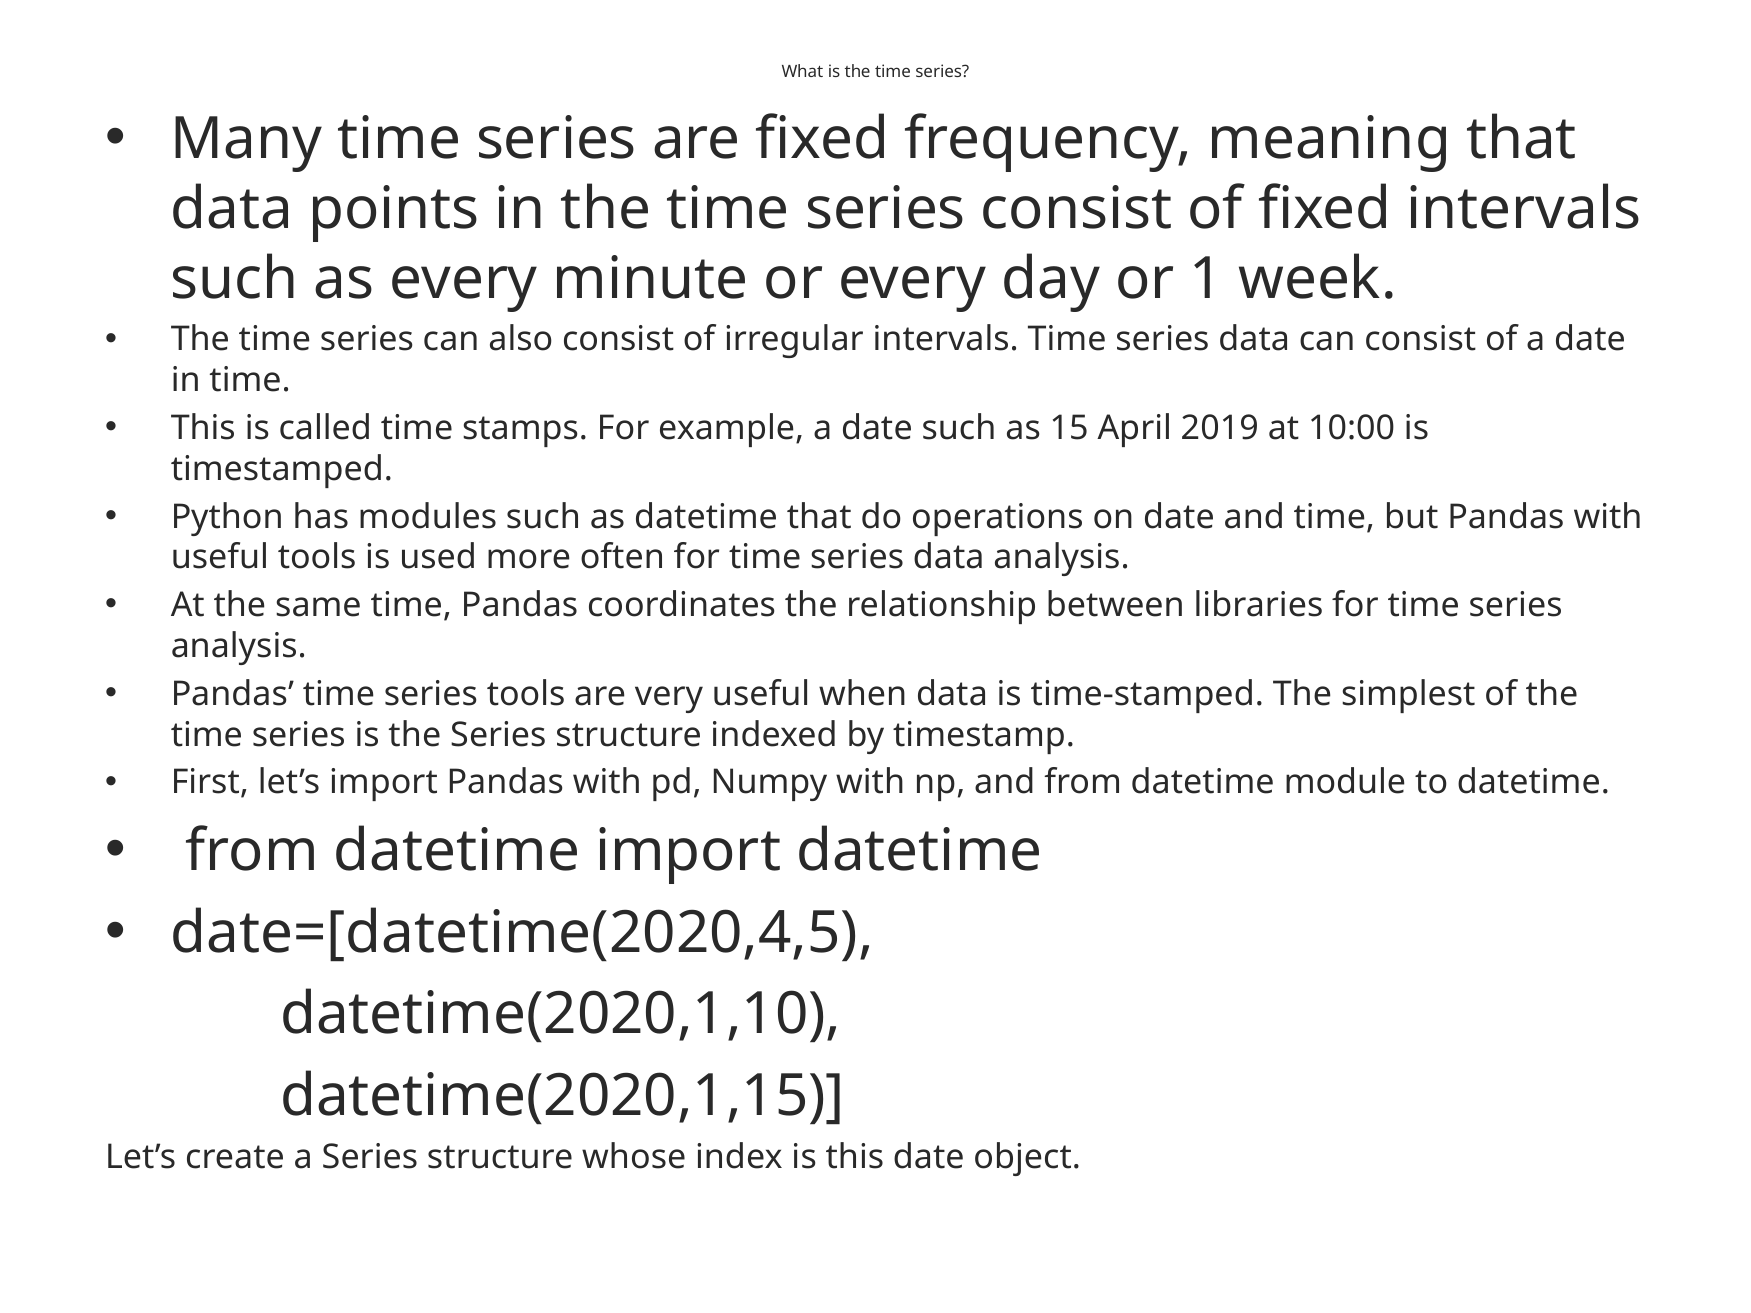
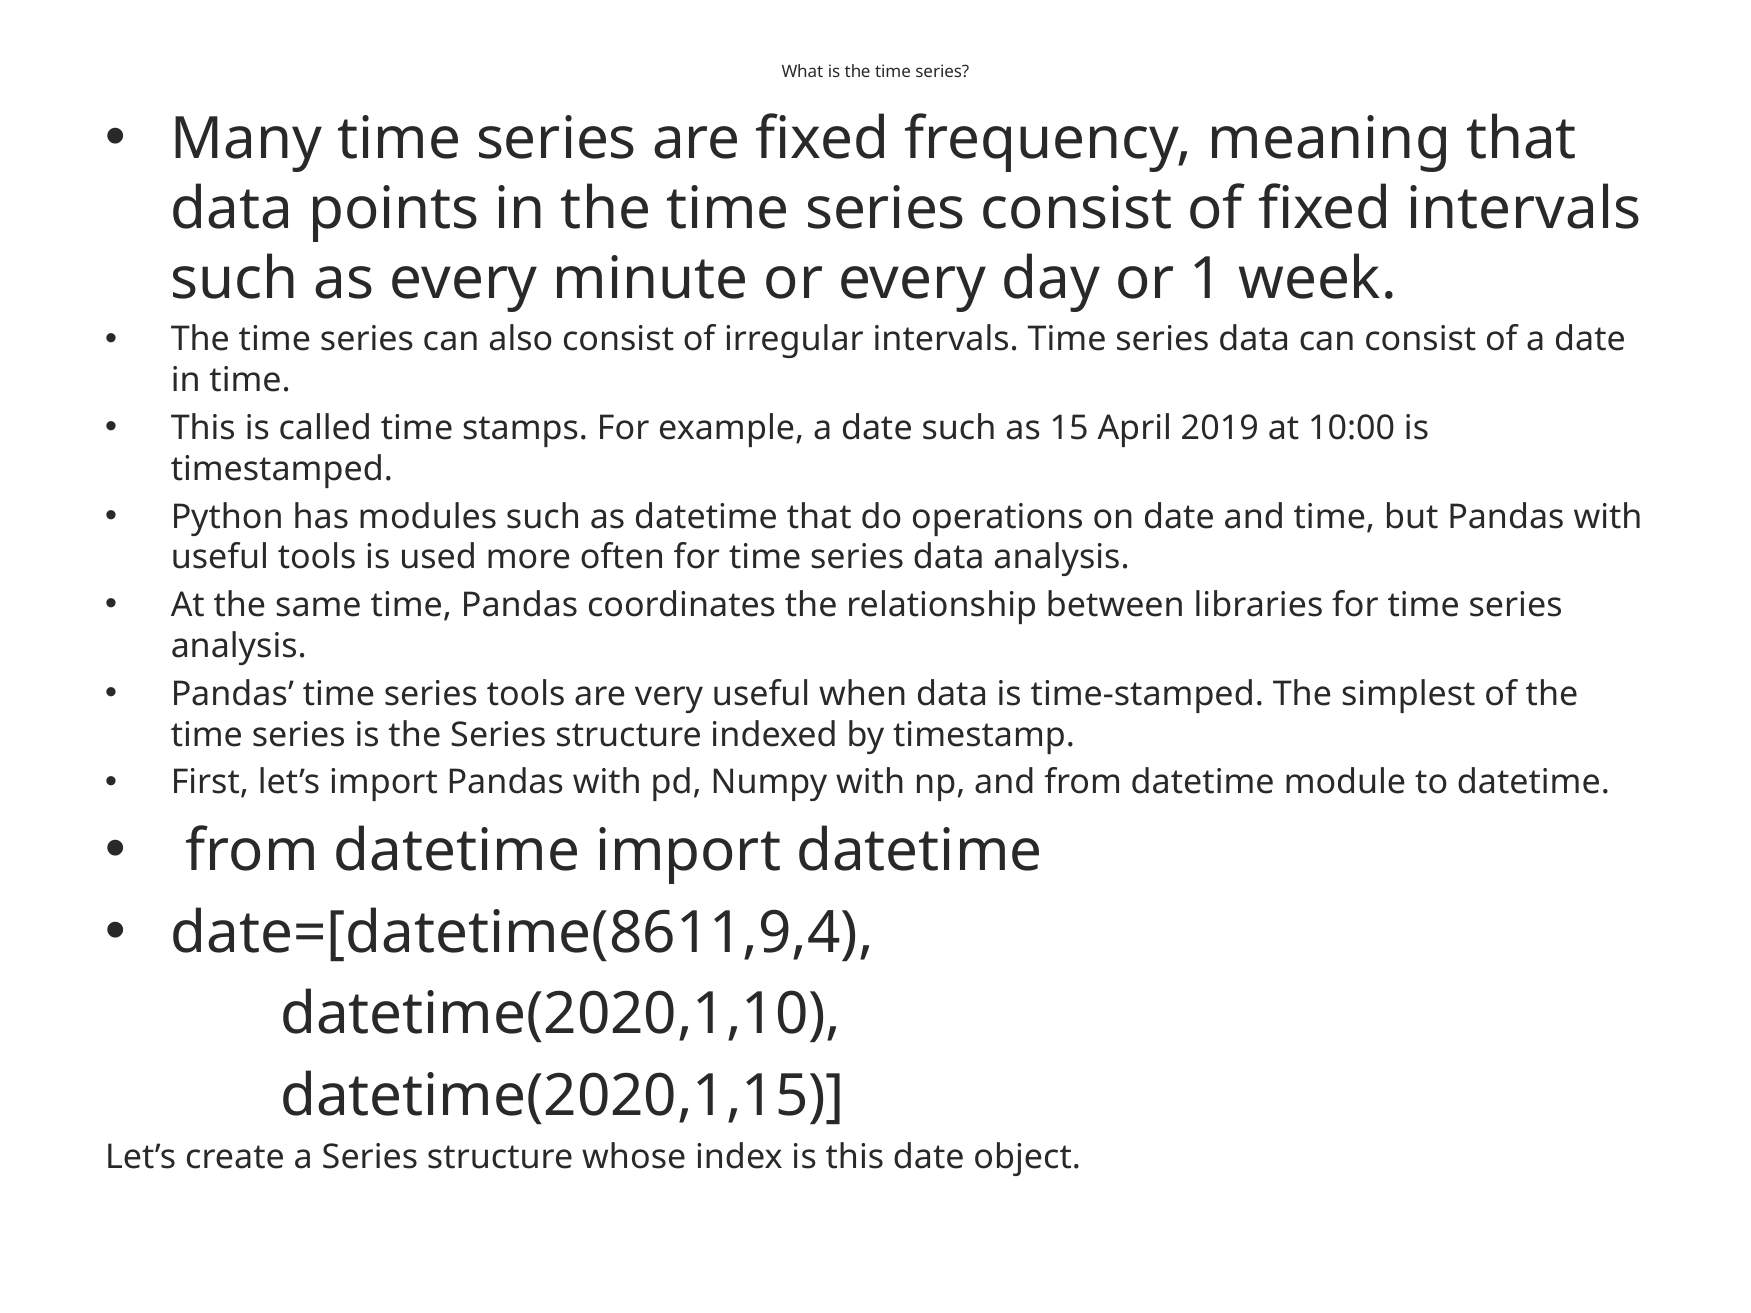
date=[datetime(2020,4,5: date=[datetime(2020,4,5 -> date=[datetime(8611,9,4 (522, 933)
